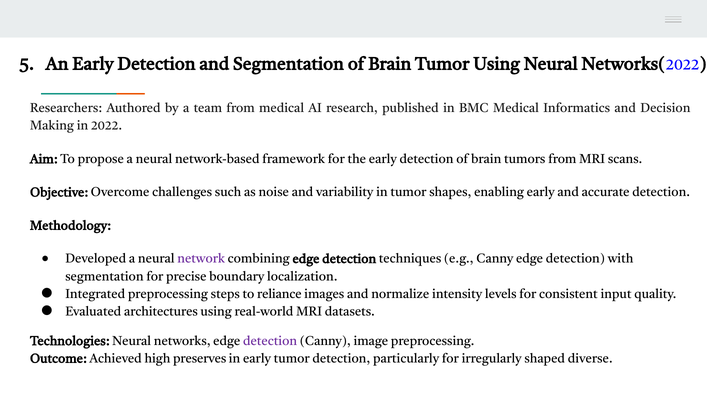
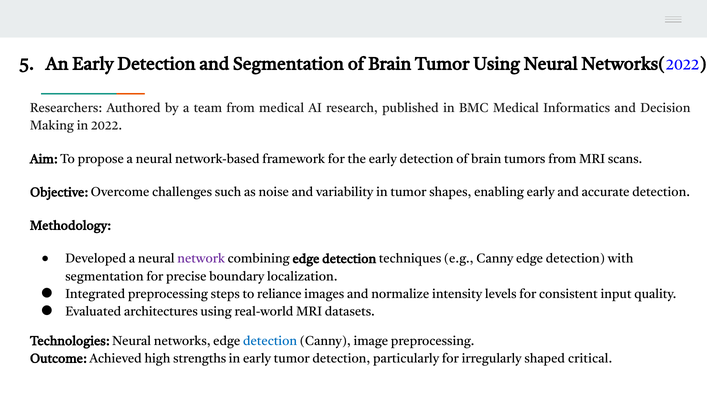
detection colour: purple -> blue (270, 341)
preserves: preserves -> strengths (200, 359)
diverse: diverse -> critical (590, 359)
